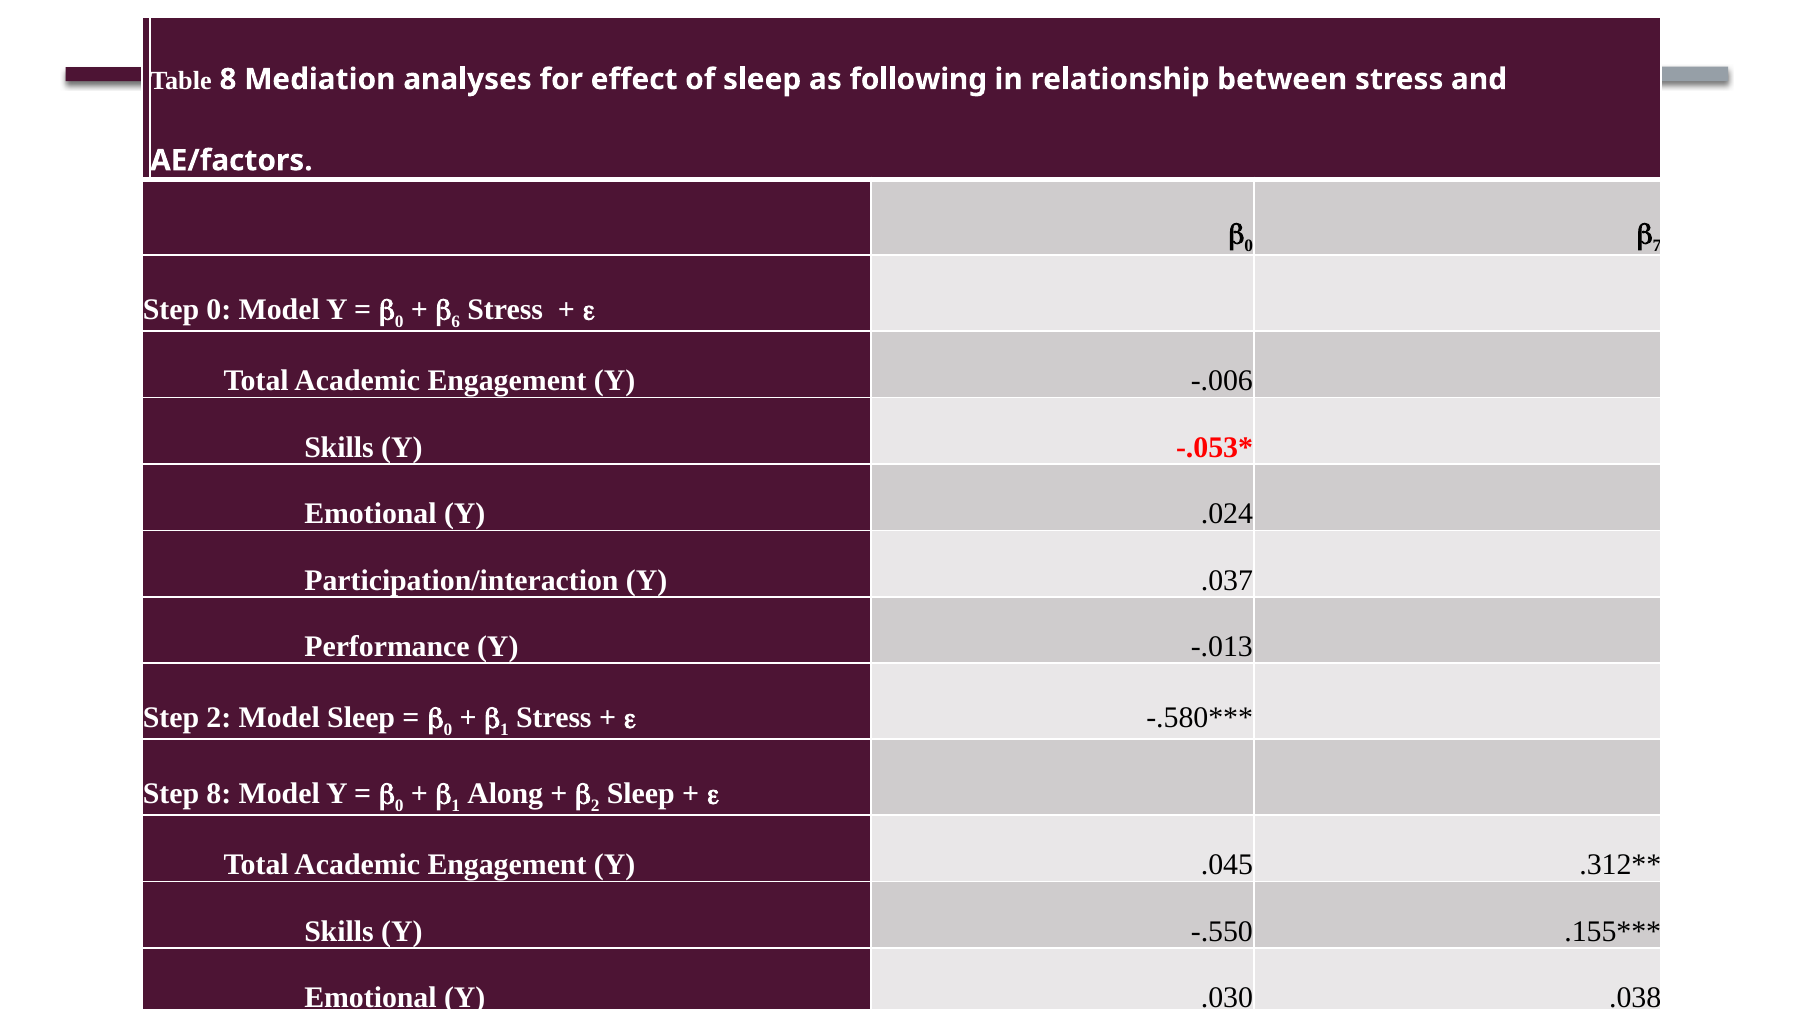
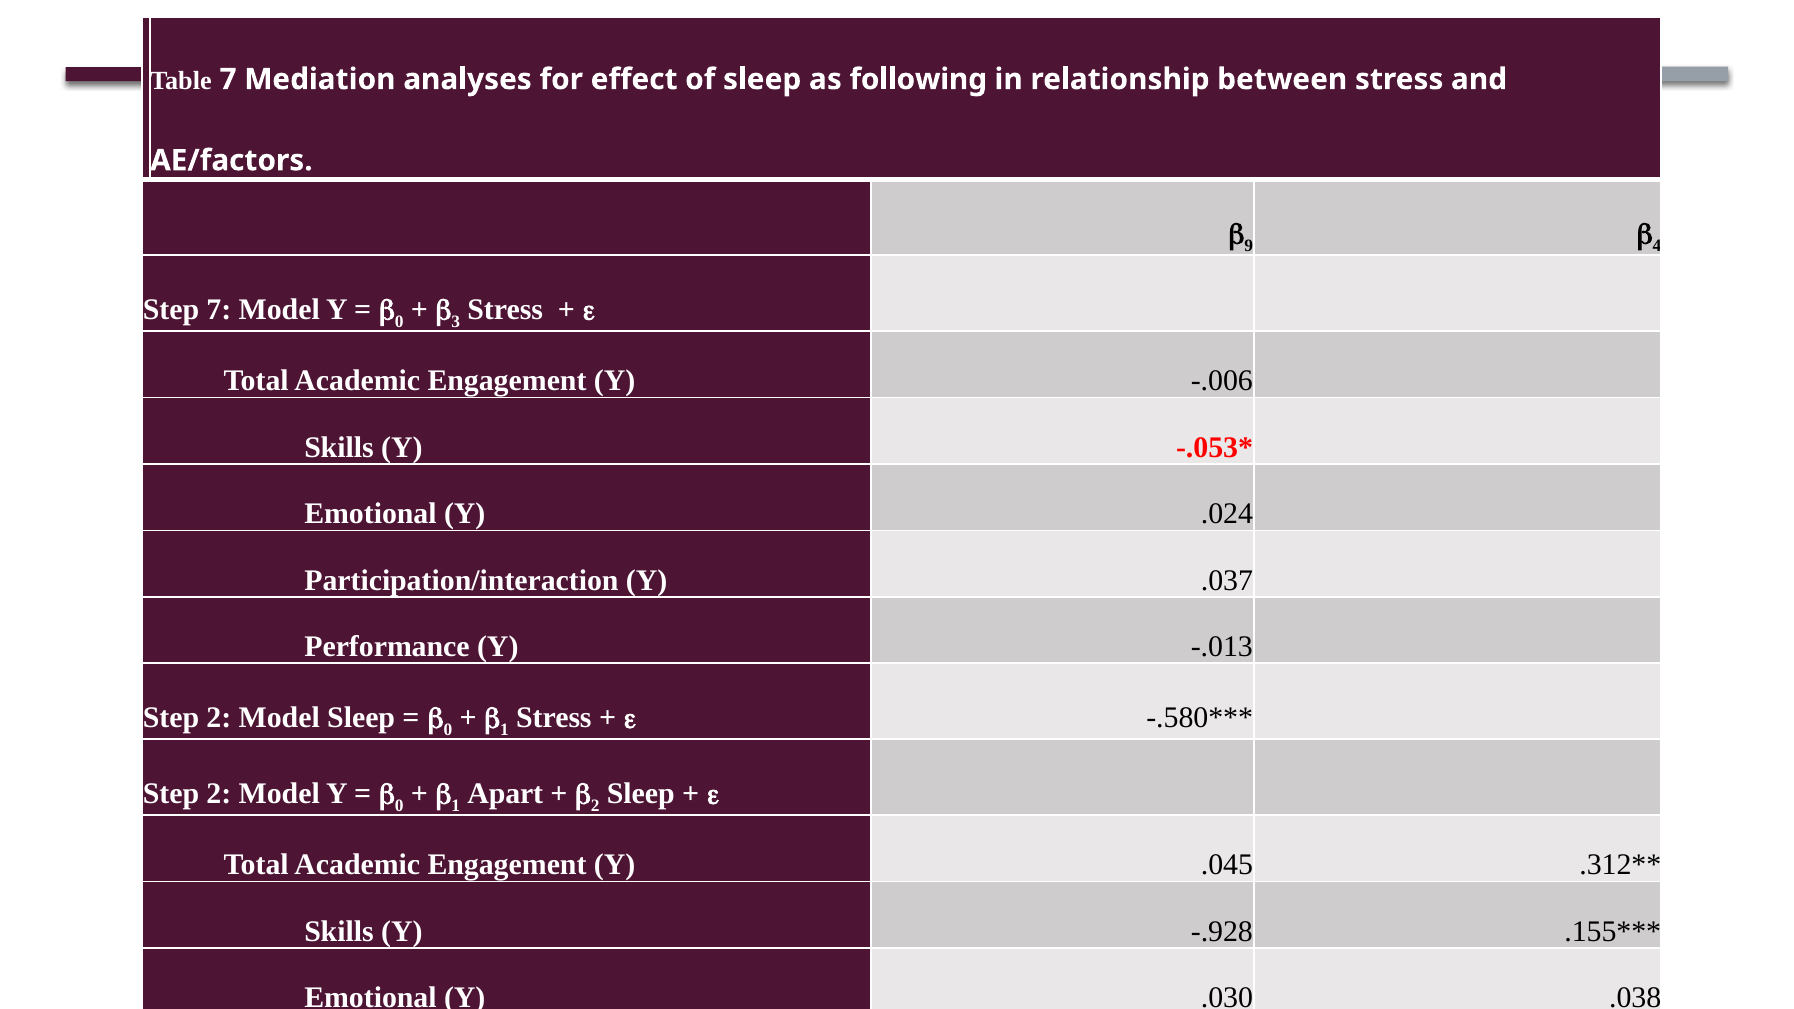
Table 8: 8 -> 7 (228, 79)
0: 0 -> 9 (1249, 246)
7: 7 -> 4 (1657, 245)
Step 0: 0 -> 7 (219, 310)
6: 6 -> 3 (456, 321)
8: 8 -> 2 (219, 794)
Along: Along -> Apart (505, 794)
-.550: -.550 -> -.928 (1222, 932)
